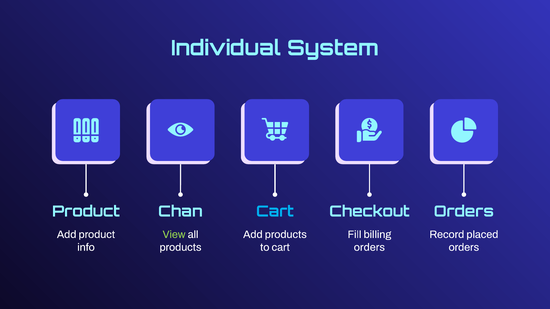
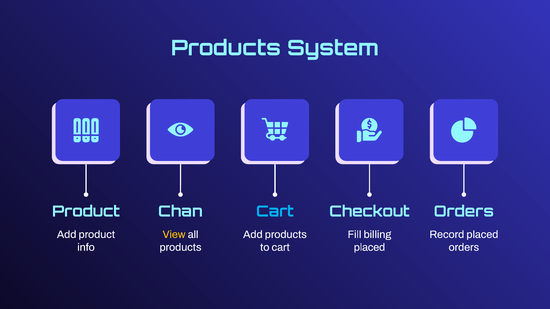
Individual: Individual -> Products (226, 48)
View colour: light green -> yellow (174, 235)
orders: orders -> placed (369, 248)
